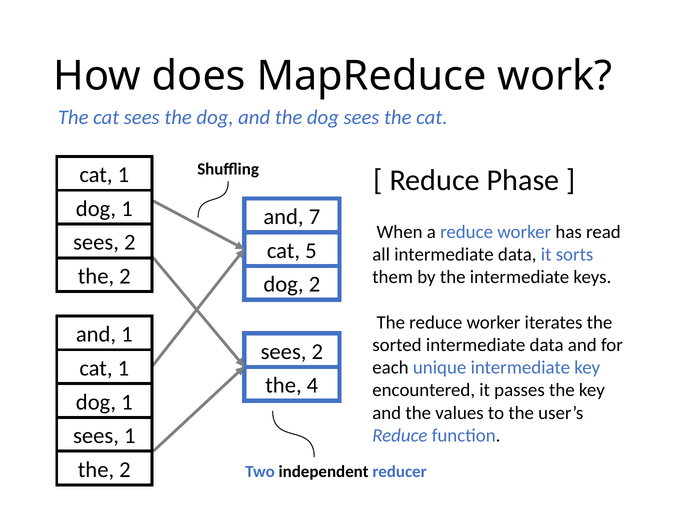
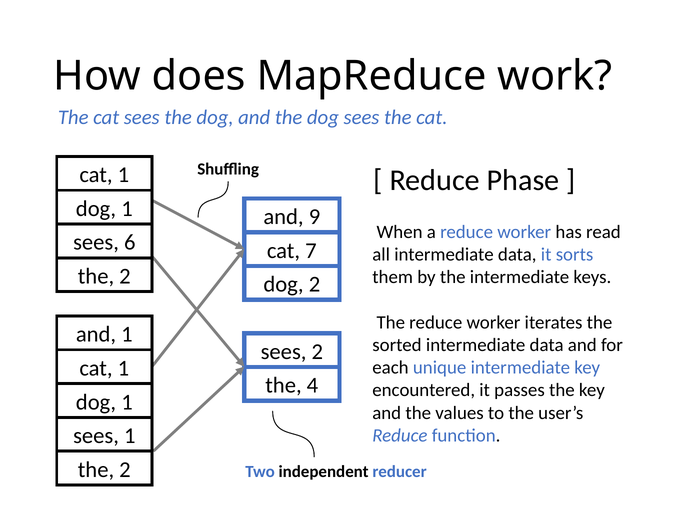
7: 7 -> 9 (315, 217)
2: 2 -> 6 (130, 243)
5: 5 -> 7 (311, 251)
